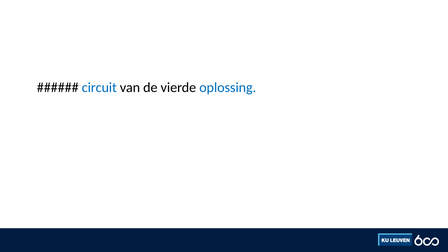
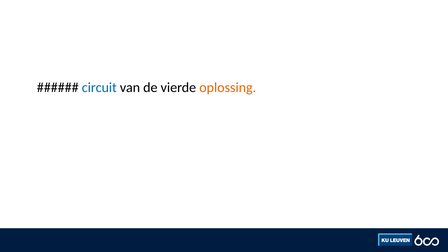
oplossing colour: blue -> orange (228, 88)
